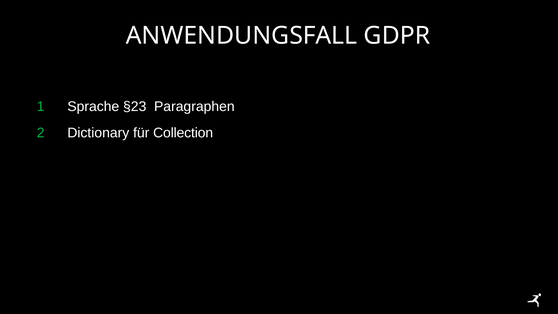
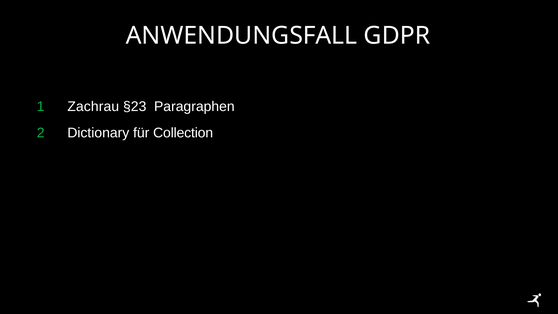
Sprache: Sprache -> Zachrau (93, 107)
